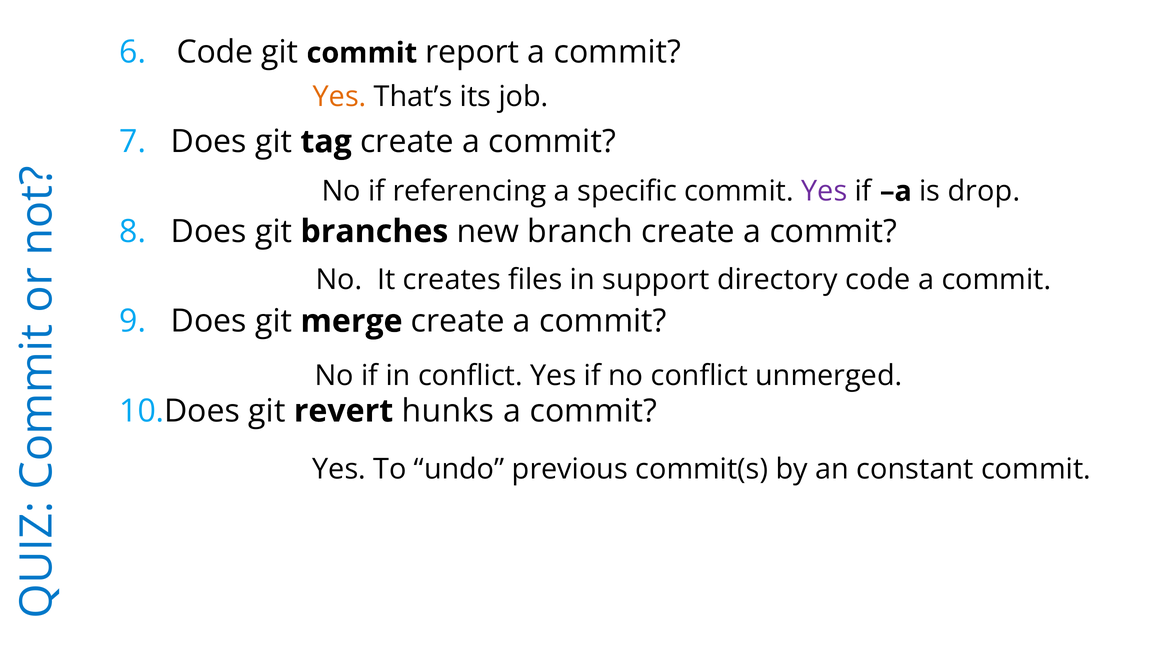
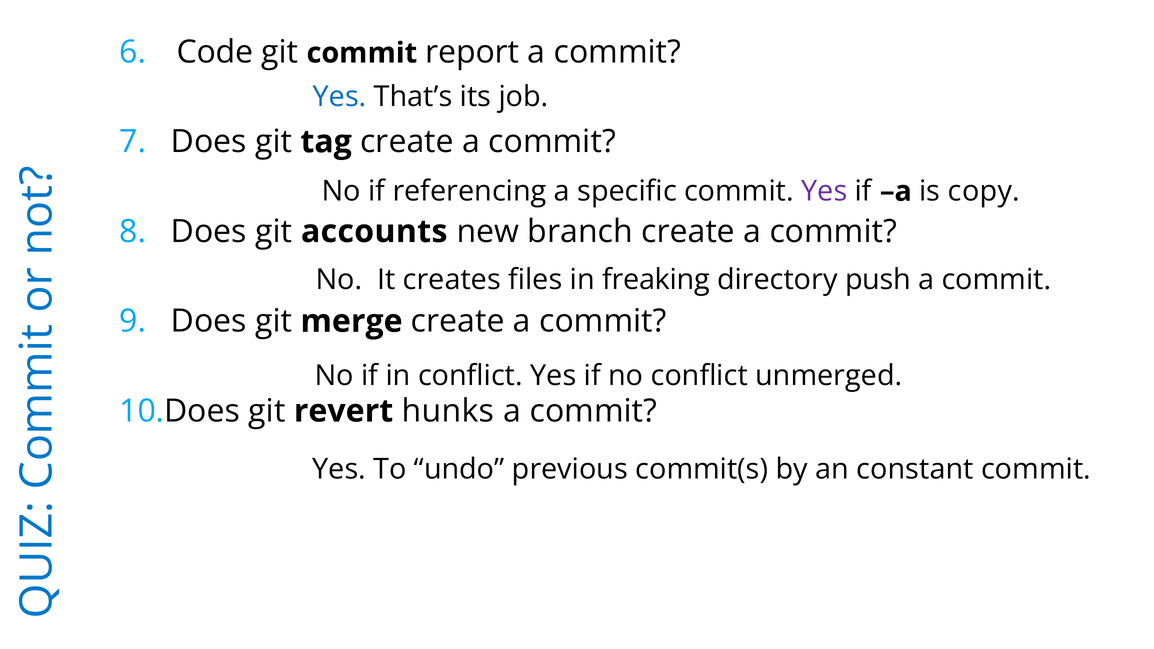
Yes colour: orange -> blue (340, 97)
drop: drop -> copy (984, 191)
branches: branches -> accounts (374, 232)
support: support -> freaking (656, 280)
directory code: code -> push (878, 280)
